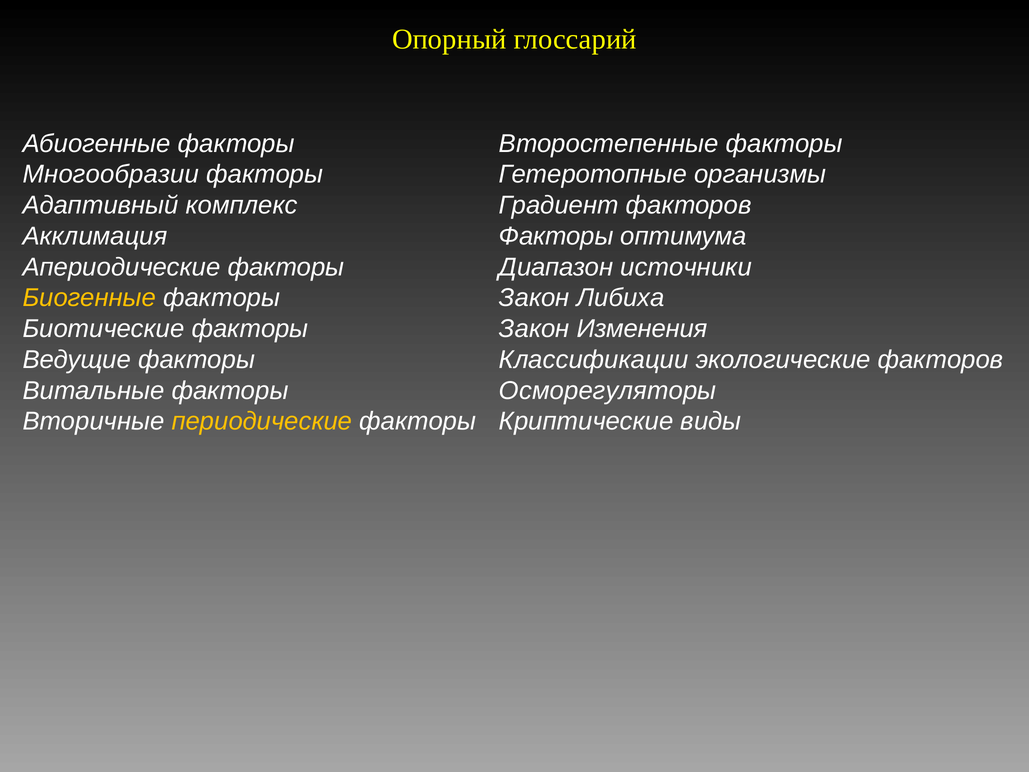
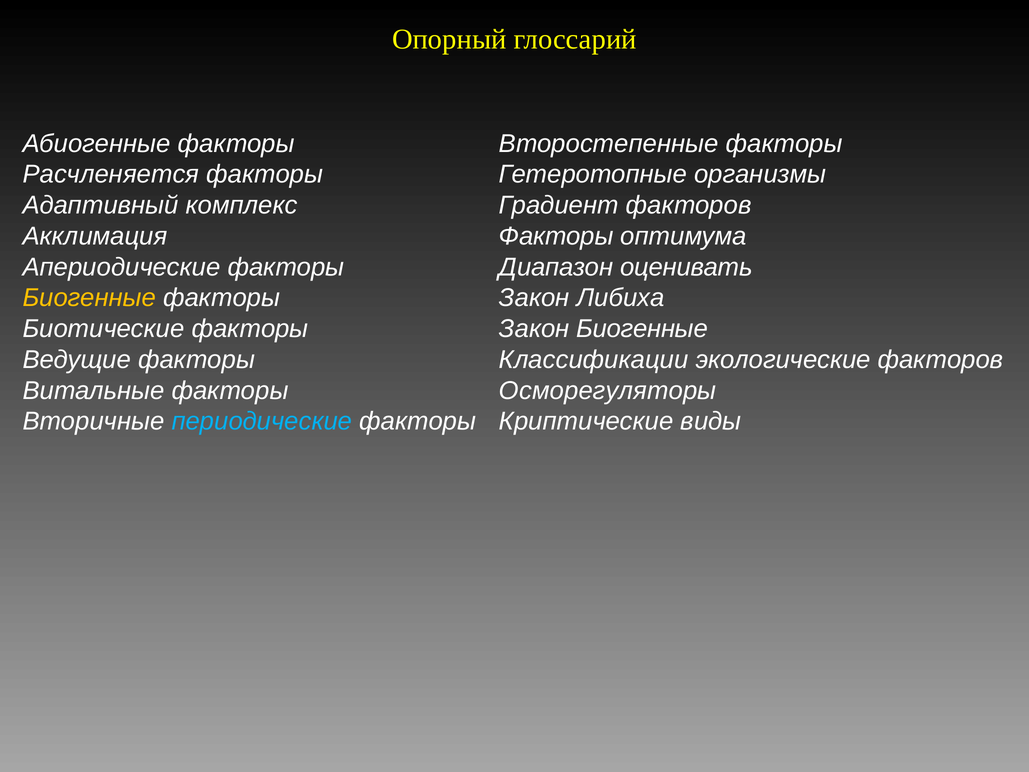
Многообразии: Многообразии -> Расчленяется (111, 174)
источники: источники -> оценивать (686, 267)
Закон Изменения: Изменения -> Биогенные (642, 329)
периодические colour: yellow -> light blue (262, 421)
